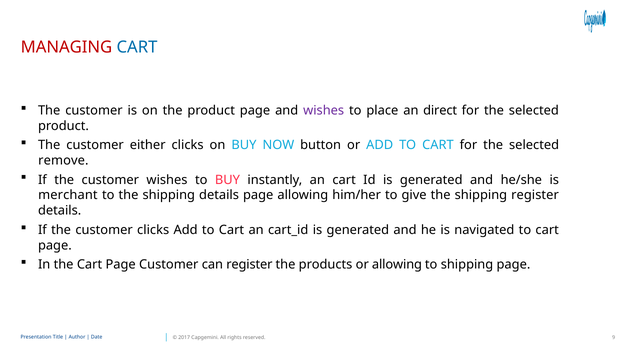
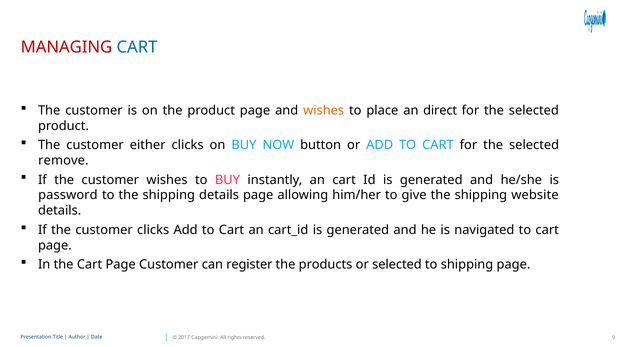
wishes colour: purple -> orange (324, 110)
merchant: merchant -> password (68, 195)
shipping register: register -> website (535, 195)
or allowing: allowing -> selected (397, 265)
